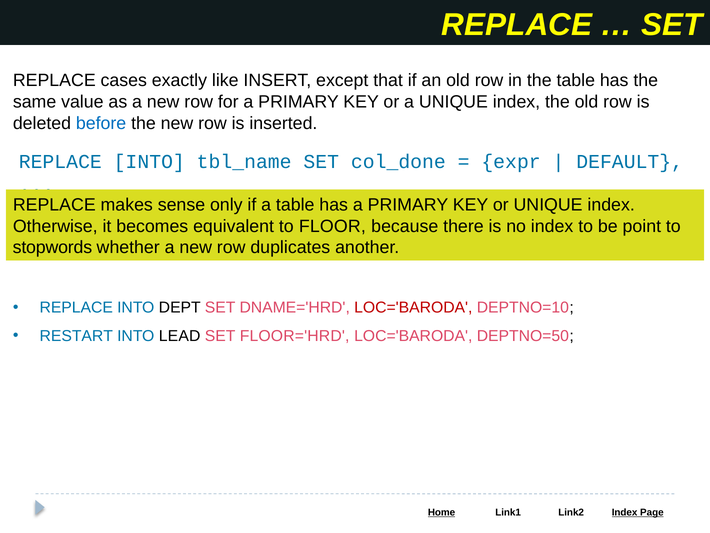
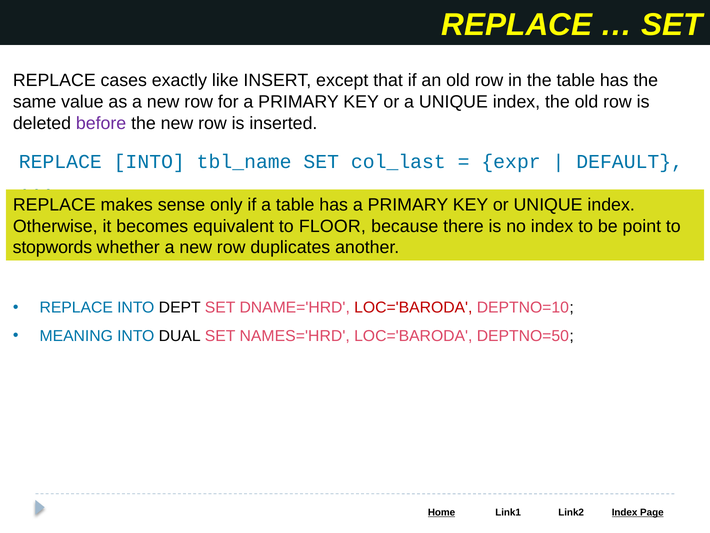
before colour: blue -> purple (101, 123)
col_done: col_done -> col_last (398, 162)
RESTART: RESTART -> MEANING (76, 336)
LEAD: LEAD -> DUAL (180, 336)
FLOOR='HRD: FLOOR='HRD -> NAMES='HRD (295, 336)
